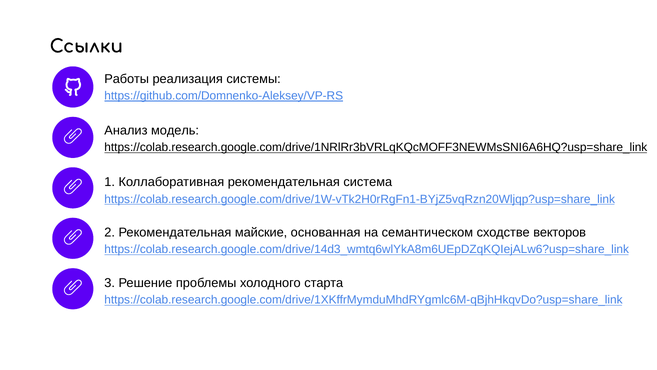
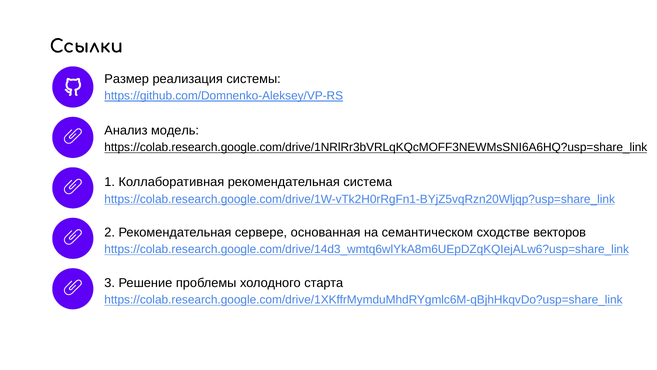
Работы: Работы -> Размер (127, 79)
майские: майские -> сервере (261, 232)
